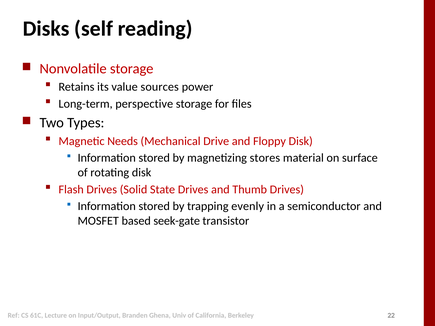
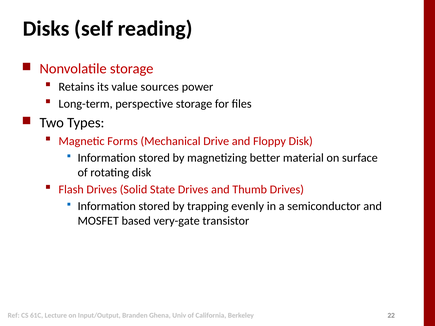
Needs: Needs -> Forms (123, 141)
stores: stores -> better (265, 158)
seek-gate: seek-gate -> very-gate (177, 221)
